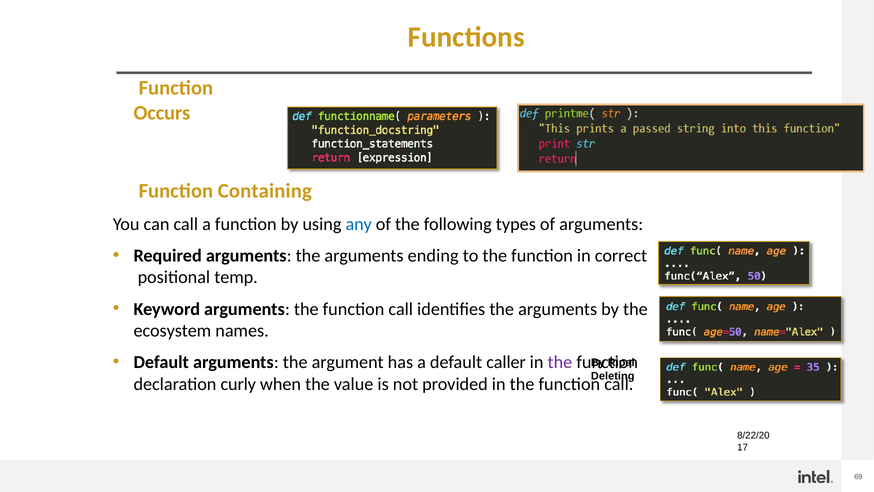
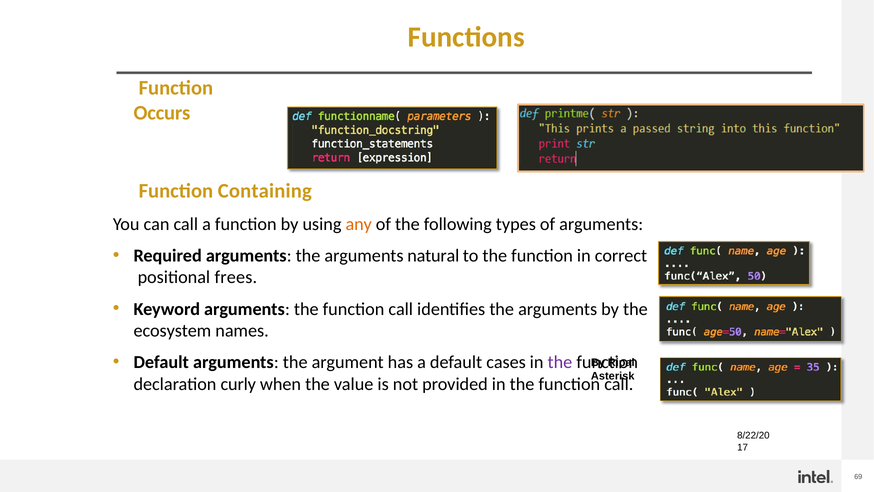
any colour: blue -> orange (359, 224)
ending: ending -> natural (433, 255)
temp: temp -> frees (236, 277)
caller: caller -> cases (506, 362)
Deleting: Deleting -> Asterisk (613, 376)
